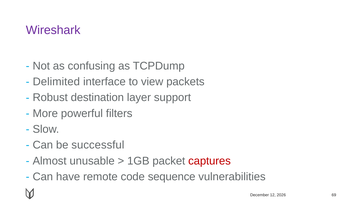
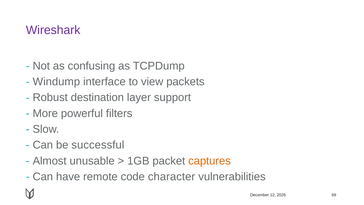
Delimited: Delimited -> Windump (56, 82)
captures colour: red -> orange (209, 161)
sequence: sequence -> character (172, 176)
